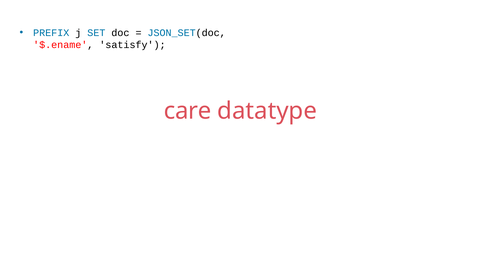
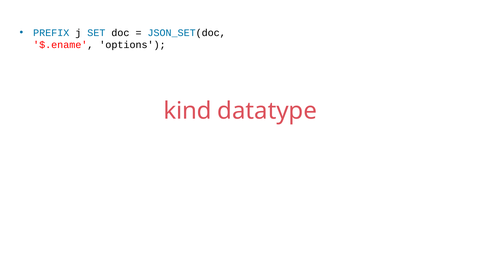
satisfy: satisfy -> options (133, 45)
care: care -> kind (188, 111)
